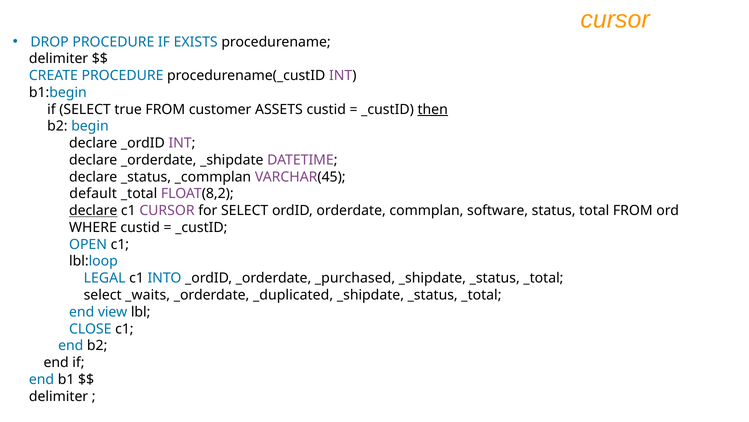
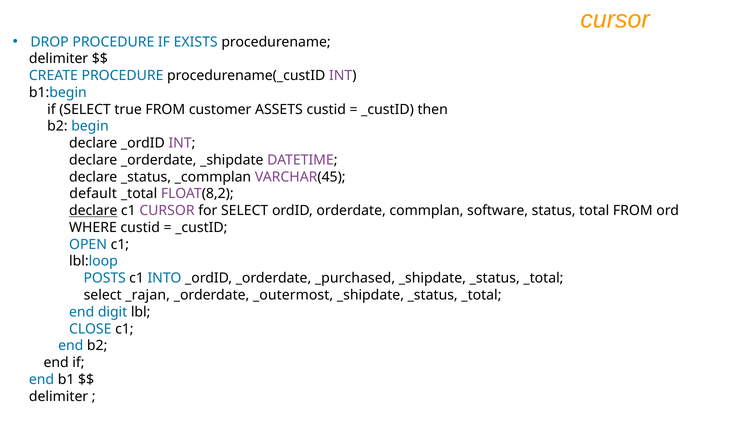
then underline: present -> none (433, 109)
LEGAL: LEGAL -> POSTS (105, 278)
_waits: _waits -> _rajan (148, 295)
_duplicated: _duplicated -> _outermost (293, 295)
view: view -> digit (113, 311)
